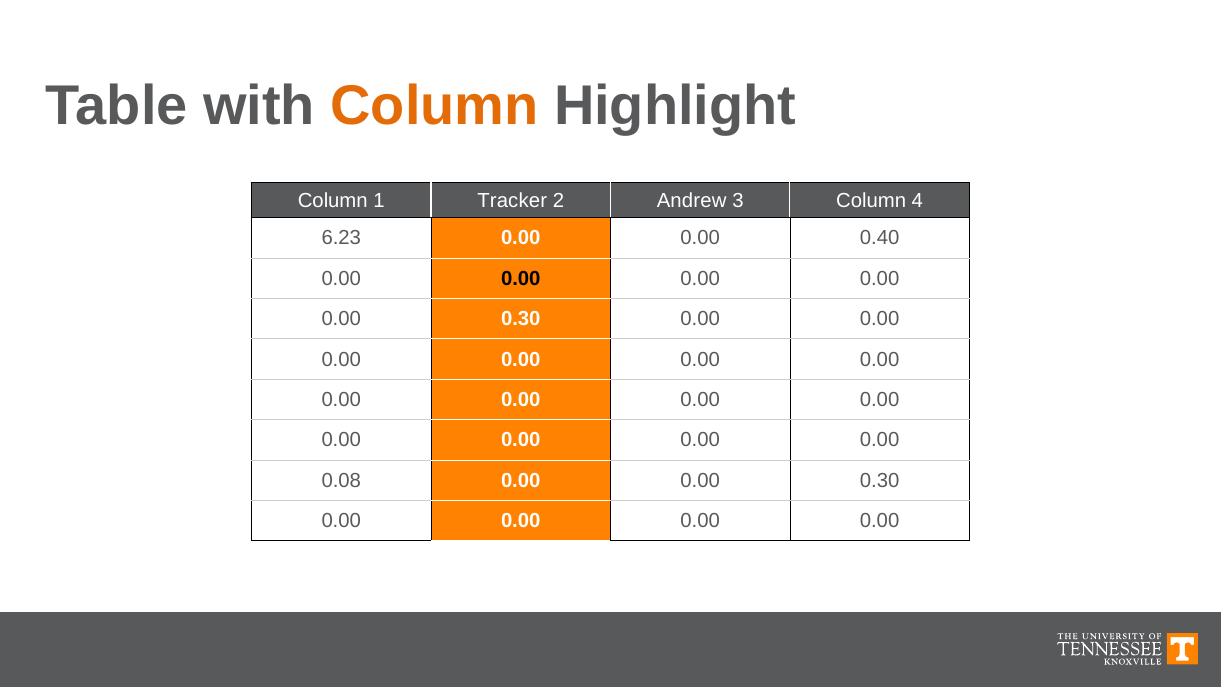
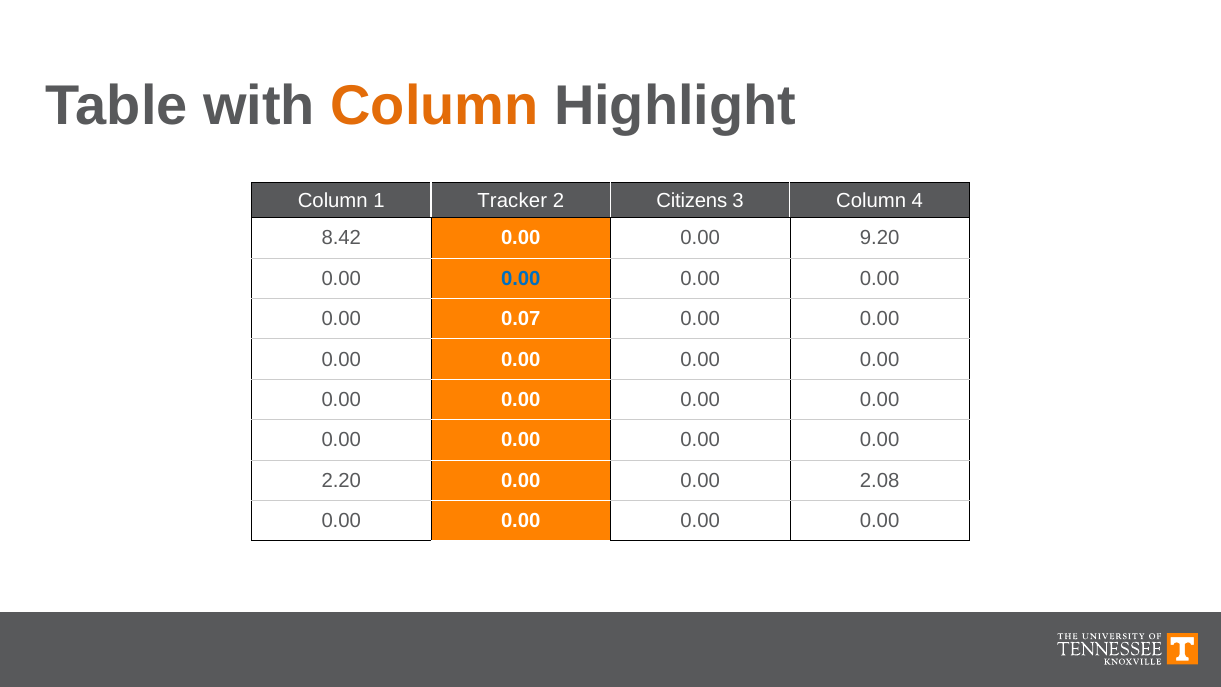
Andrew: Andrew -> Citizens (692, 201)
6.23: 6.23 -> 8.42 (341, 238)
0.40: 0.40 -> 9.20 (880, 238)
0.00 colour: black -> blue (521, 279)
0.30: 0.30 -> 0.07 (521, 319)
0.08: 0.08 -> 2.20 (341, 480)
0.30: 0.30 -> 2.08 (880, 480)
